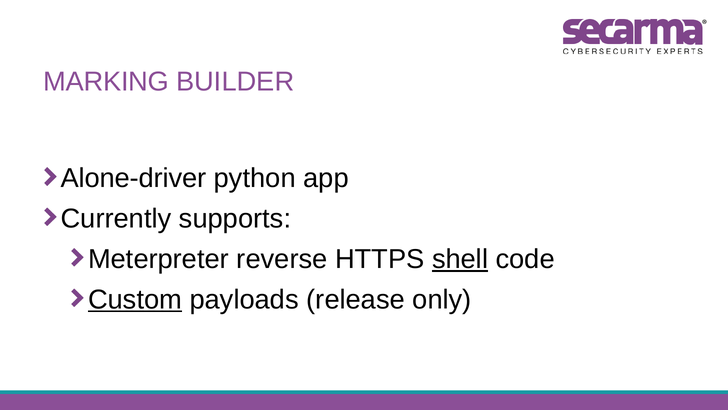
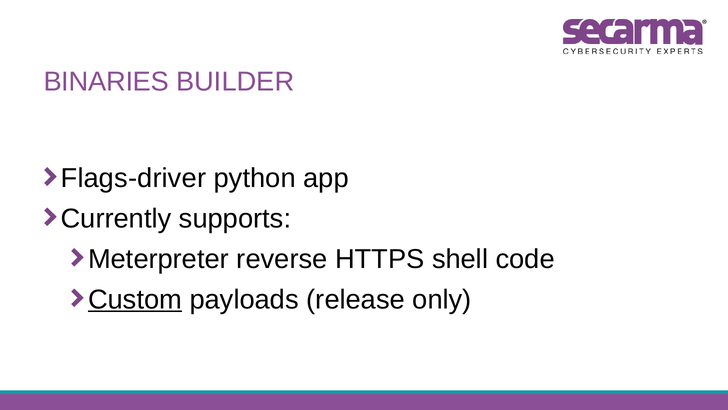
MARKING: MARKING -> BINARIES (106, 82)
Alone-driver: Alone-driver -> Flags-driver (133, 178)
shell underline: present -> none (460, 259)
